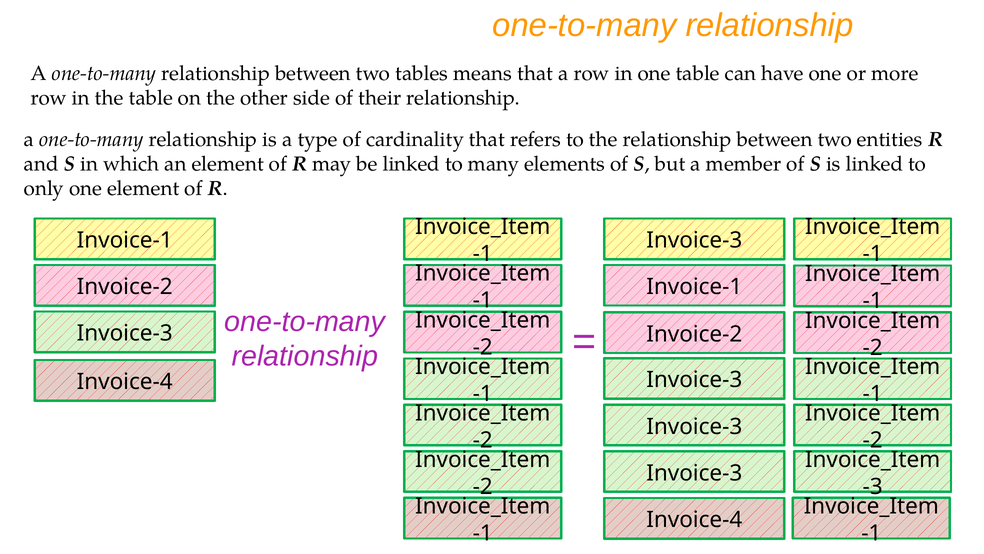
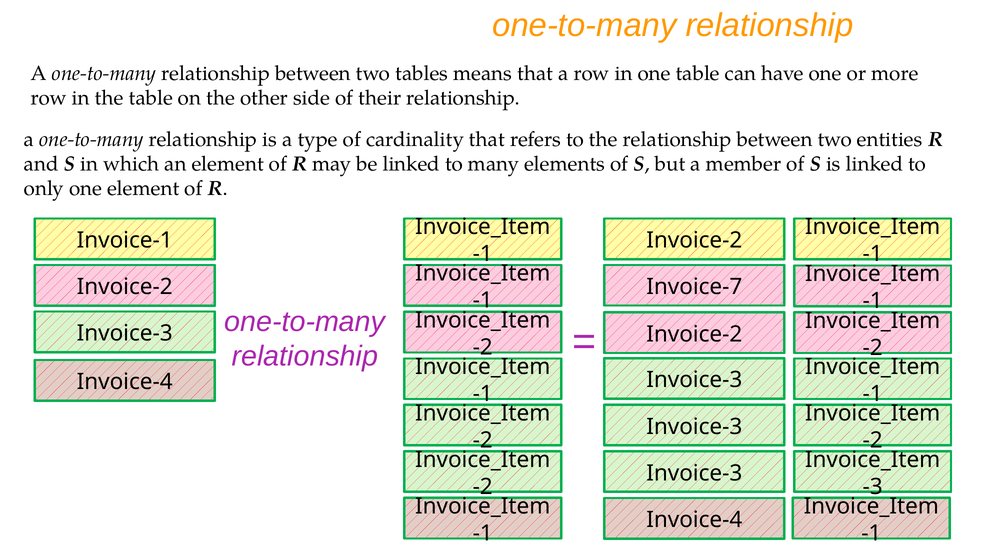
Invoice-3: Invoice-3 -> Invoice-2 (694, 240)
Invoice-1: Invoice-1 -> Invoice-7 (694, 287)
